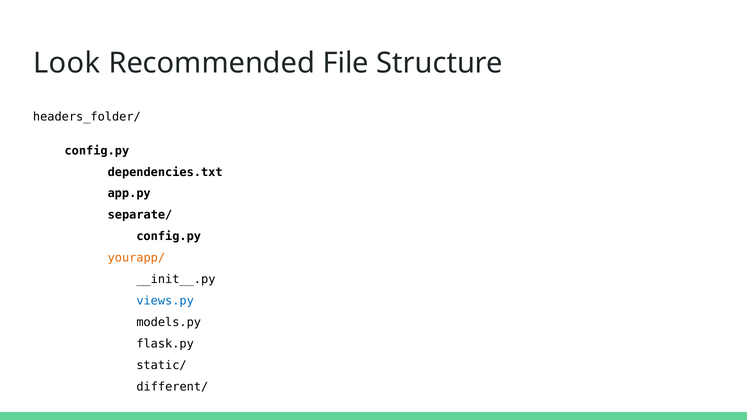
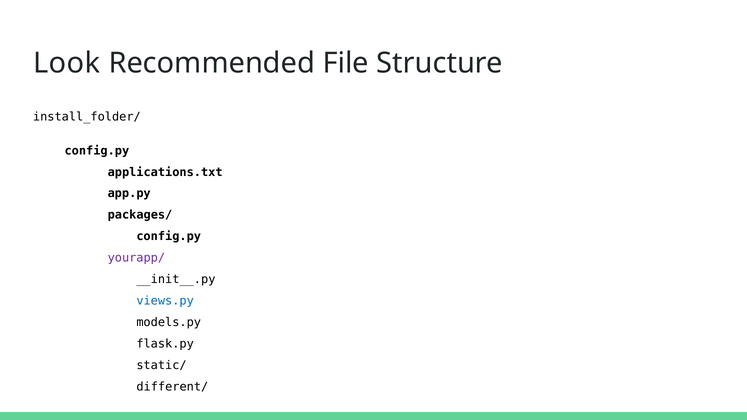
headers_folder/: headers_folder/ -> install_folder/ (87, 117)
dependencies.txt: dependencies.txt -> applications.txt (165, 172)
separate/: separate/ -> packages/ (140, 215)
yourapp/ colour: orange -> purple (136, 258)
